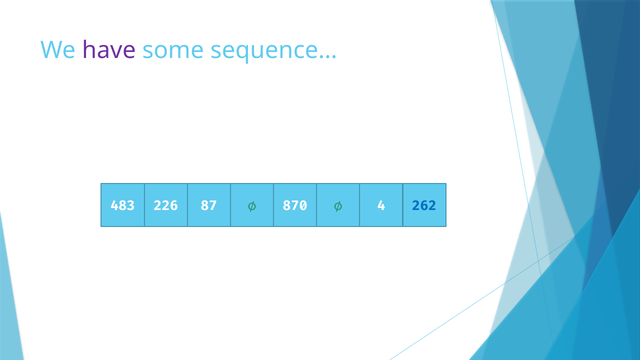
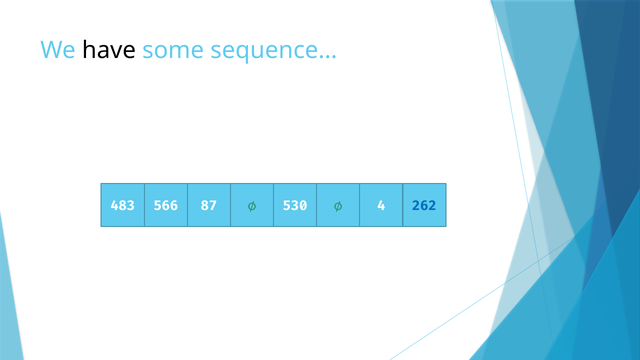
have colour: purple -> black (109, 50)
226: 226 -> 566 (166, 206)
870: 870 -> 530 (295, 206)
